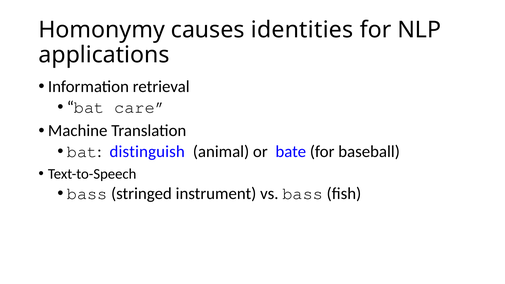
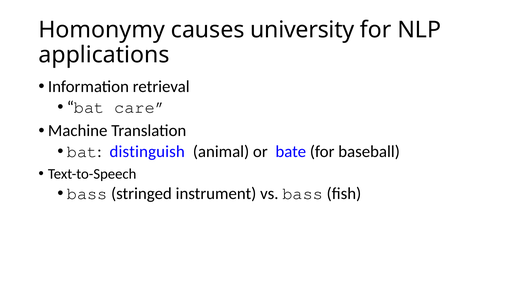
identities: identities -> university (302, 30)
